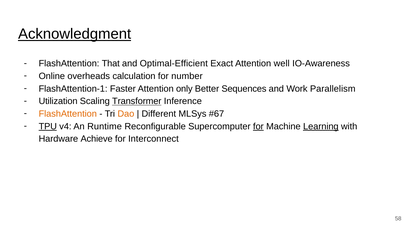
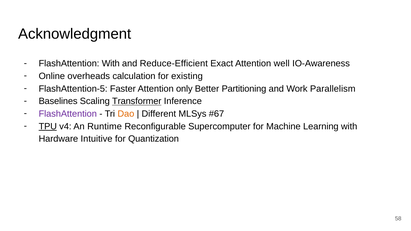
Acknowledgment underline: present -> none (75, 34)
FlashAttention That: That -> With (111, 64)
Optimal-Efficient: Optimal-Efficient -> Reduce-Efficient (174, 64)
number: number -> existing (187, 76)
FlashAttention-1: FlashAttention-1 -> FlashAttention-5 (73, 89)
Sequences: Sequences -> Partitioning (244, 89)
Utilization: Utilization -> Baselines (58, 101)
FlashAttention colour: orange -> purple (68, 114)
for underline: present -> none (258, 127)
Learning underline: present -> none (321, 127)
Achieve: Achieve -> Intuitive (97, 139)
Interconnect: Interconnect -> Quantization (154, 139)
